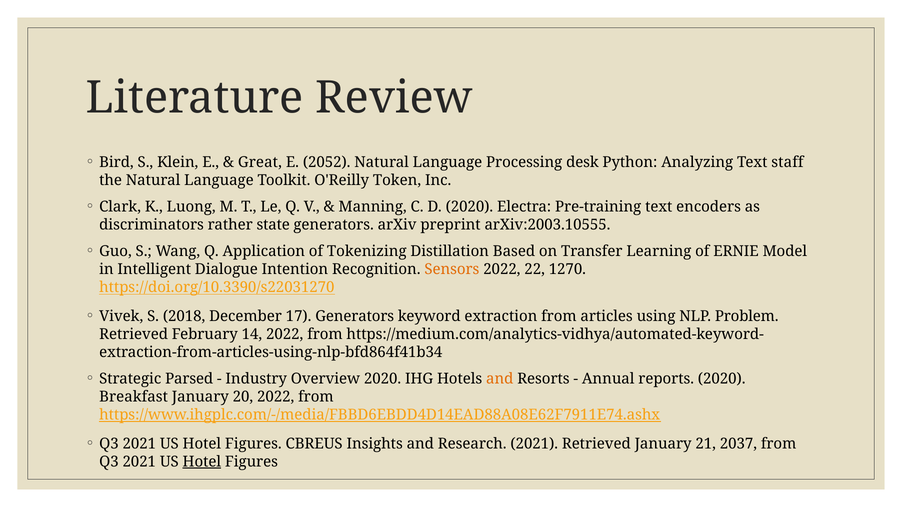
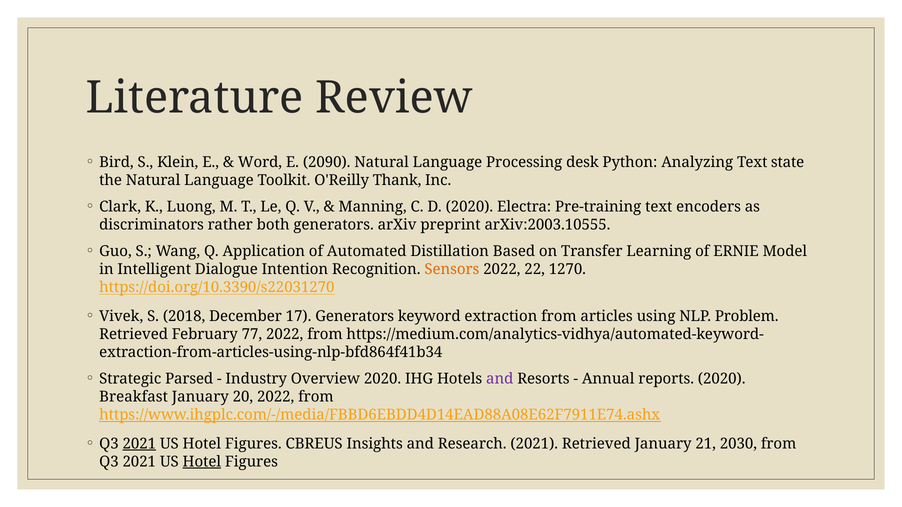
Great: Great -> Word (260, 162)
2052: 2052 -> 2090 (327, 162)
staff: staff -> state (788, 162)
Token: Token -> Thank (397, 180)
state: state -> both (273, 225)
Tokenizing: Tokenizing -> Automated (367, 252)
14: 14 -> 77 (252, 334)
and colour: orange -> purple (500, 379)
2021 underline: none -> present (139, 444)
2037: 2037 -> 2030 (738, 444)
